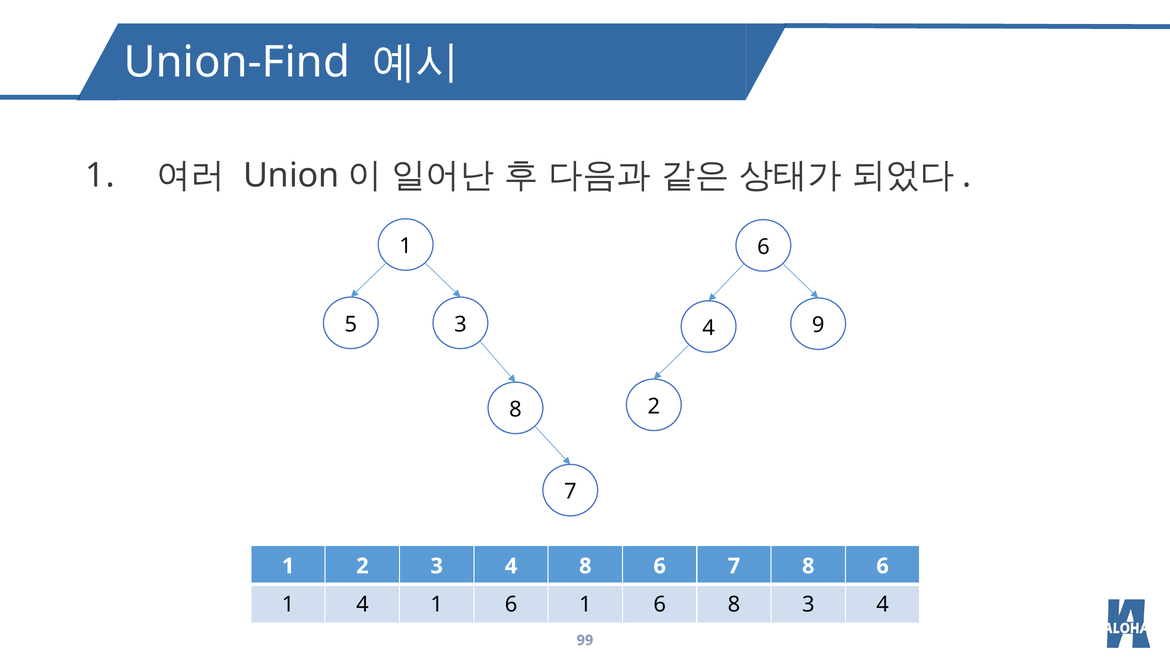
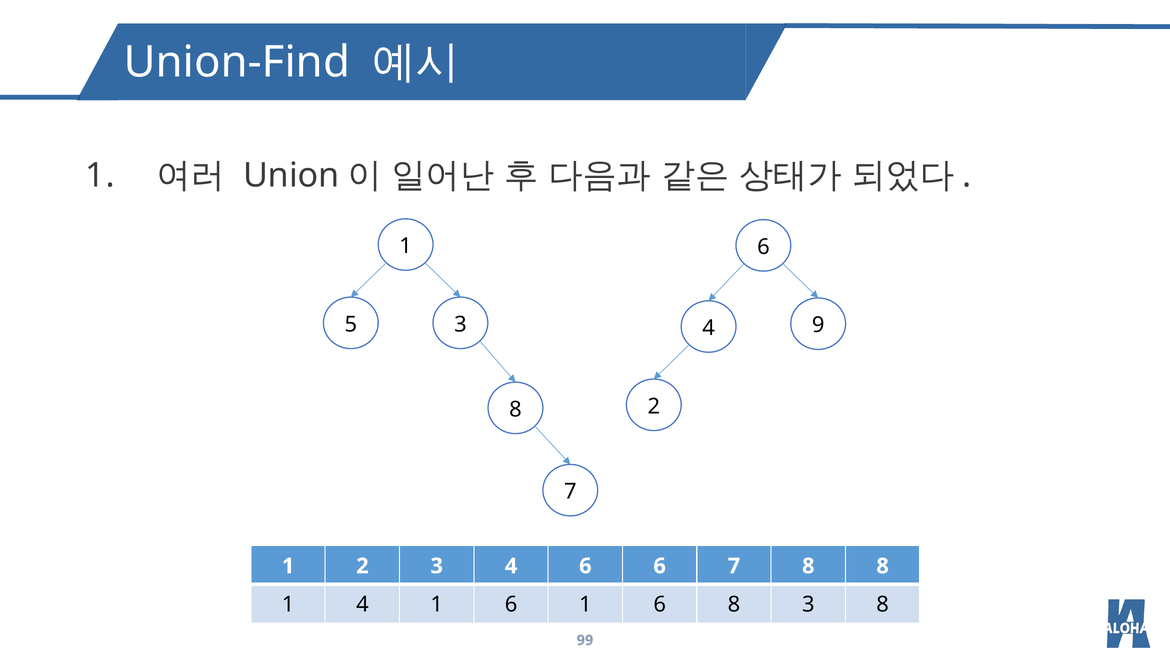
4 8: 8 -> 6 (585, 566)
7 8 6: 6 -> 8 (883, 566)
8 3 4: 4 -> 8 (883, 605)
